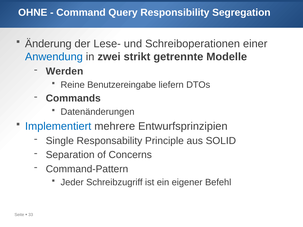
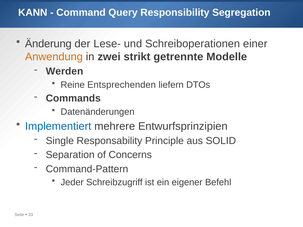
OHNE: OHNE -> KANN (33, 12)
Anwendung colour: blue -> orange (54, 57)
Benutzereingabe: Benutzereingabe -> Entsprechenden (122, 85)
